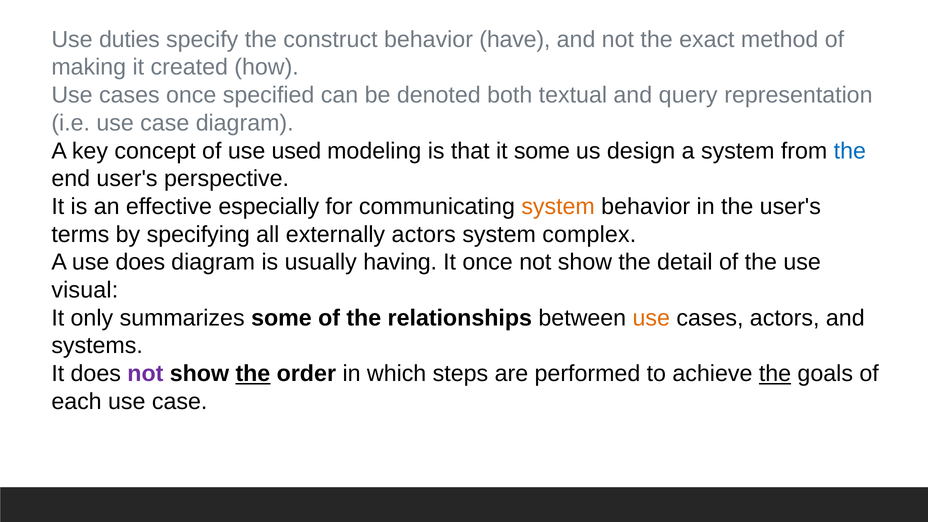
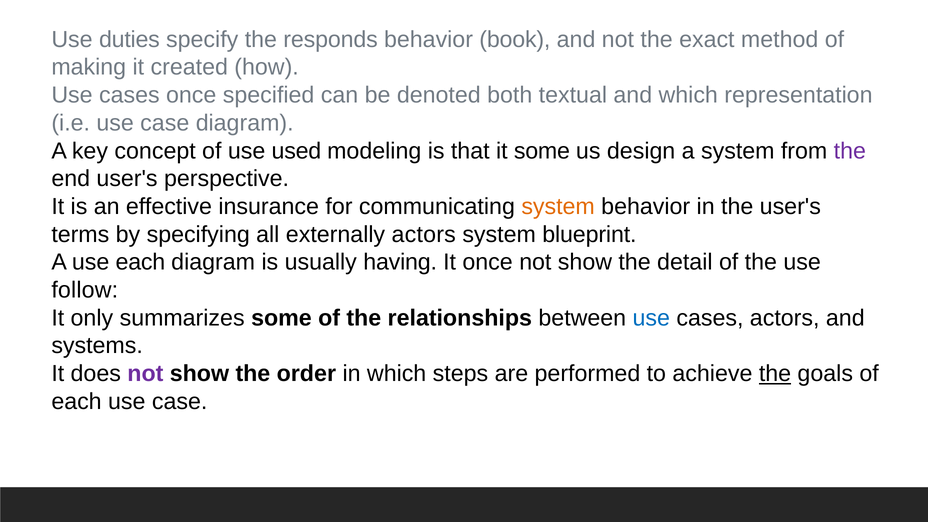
construct: construct -> responds (331, 39)
have: have -> book (515, 39)
and query: query -> which (688, 95)
the colour: blue -> purple (850, 151)
especially: especially -> insurance (269, 207)
complex: complex -> blueprint (589, 234)
use does: does -> each (140, 262)
visual: visual -> follow (85, 290)
use colour: orange -> blue (651, 318)
the underline: present -> none (253, 374)
